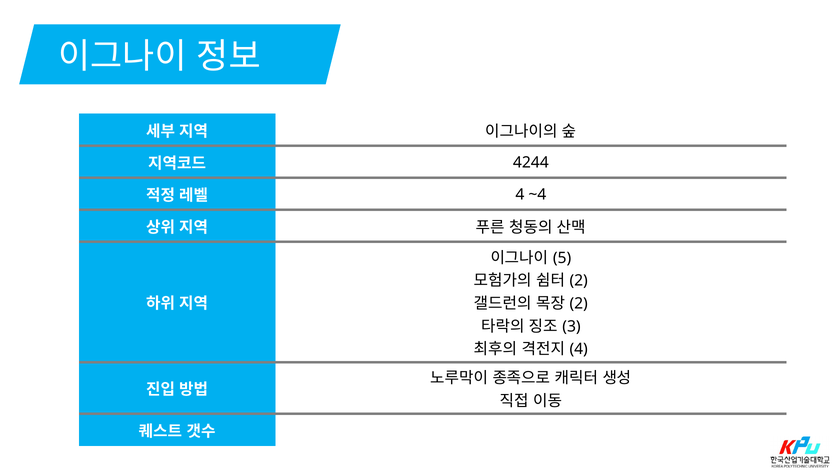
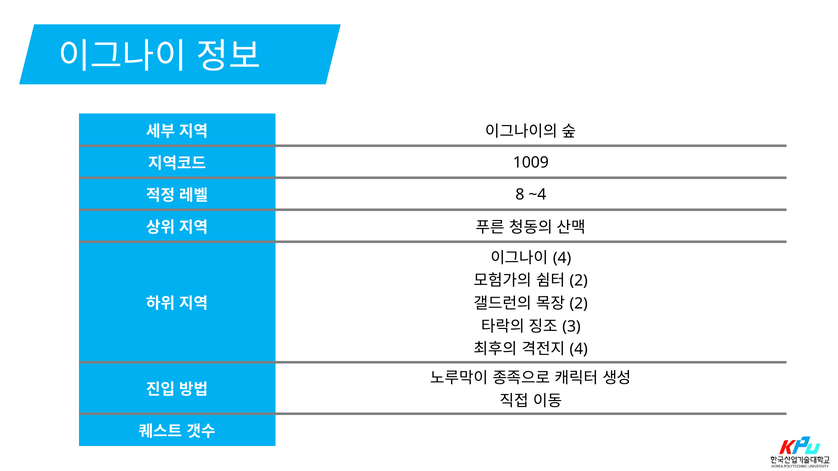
4244: 4244 -> 1009 (531, 163)
4: 4 -> 8 (520, 195)
5: 5 -> 4 (562, 258)
